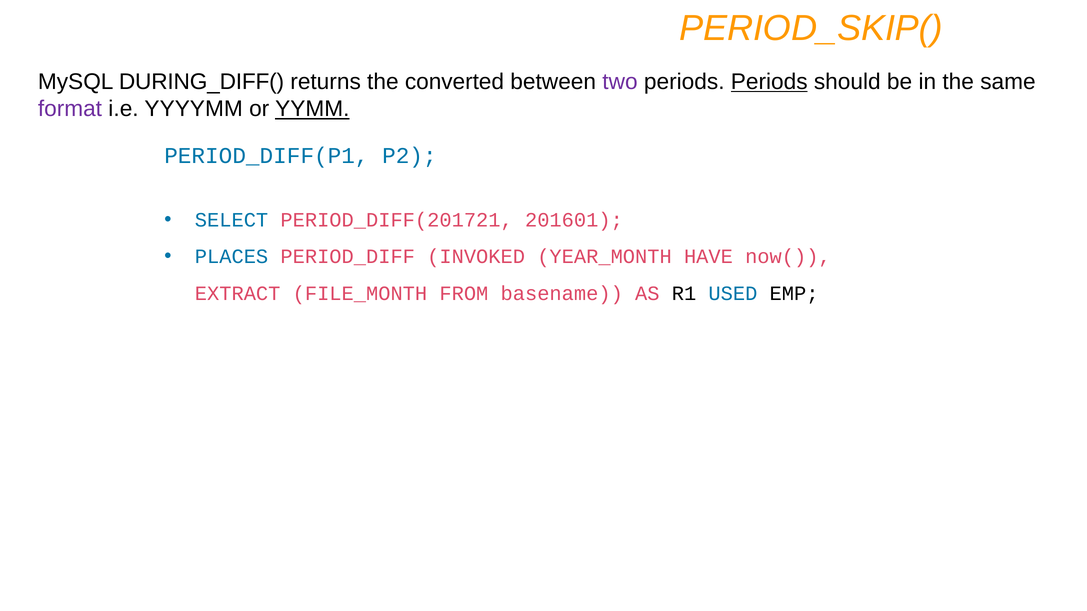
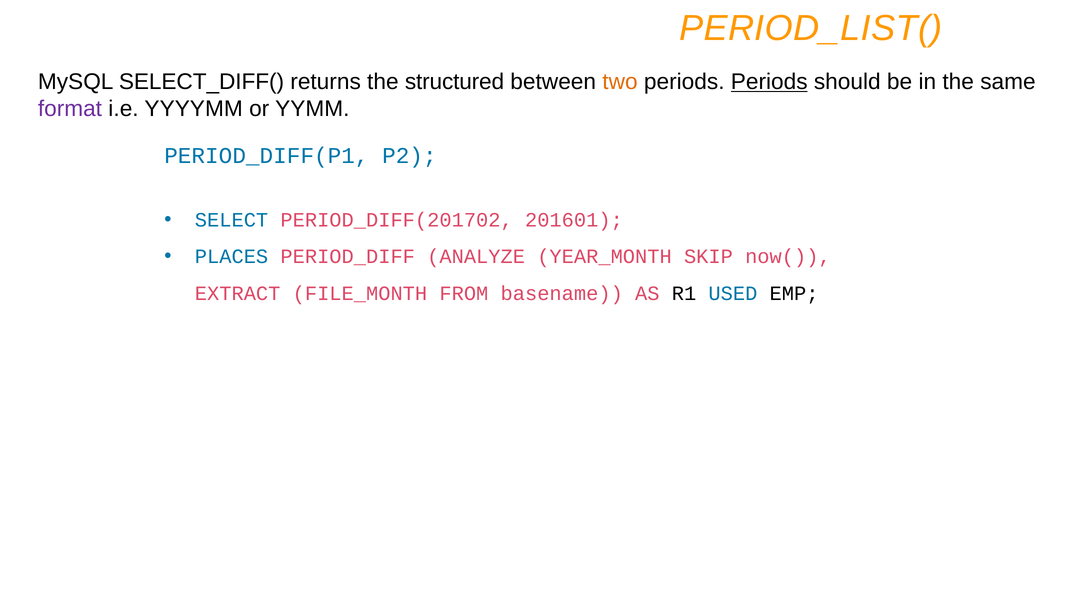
PERIOD_SKIP(: PERIOD_SKIP( -> PERIOD_LIST( (811, 28)
DURING_DIFF(: DURING_DIFF( -> SELECT_DIFF( (201, 82)
converted: converted -> structured (455, 82)
two colour: purple -> orange (620, 82)
YYMM underline: present -> none (312, 109)
PERIOD_DIFF(201721: PERIOD_DIFF(201721 -> PERIOD_DIFF(201702 (397, 220)
INVOKED: INVOKED -> ANALYZE (476, 257)
HAVE: HAVE -> SKIP (708, 257)
